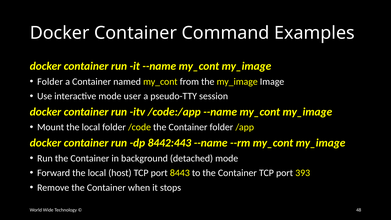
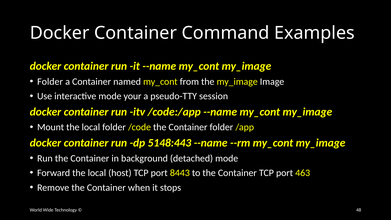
user: user -> your (133, 96)
8442:443: 8442:443 -> 5148:443 (169, 143)
393: 393 -> 463 (303, 173)
